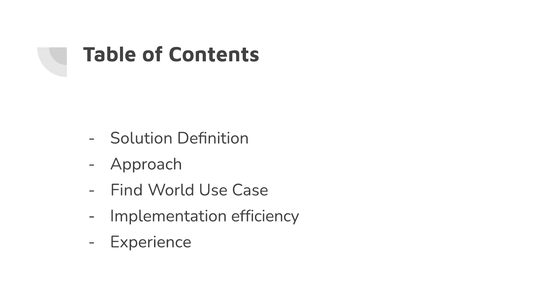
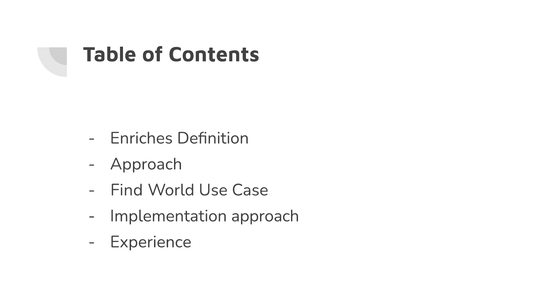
Solution: Solution -> Enriches (141, 138)
Implementation efficiency: efficiency -> approach (265, 216)
